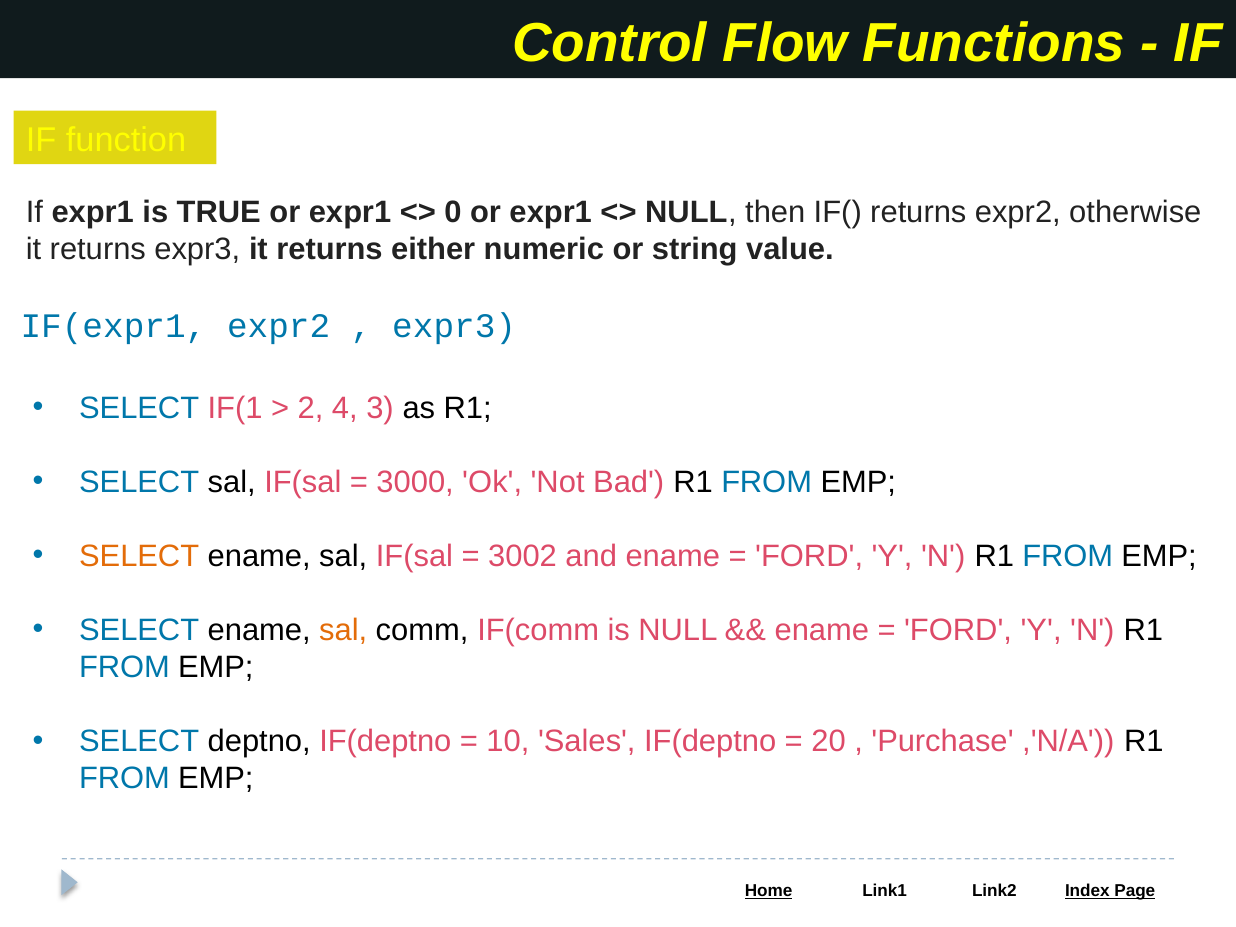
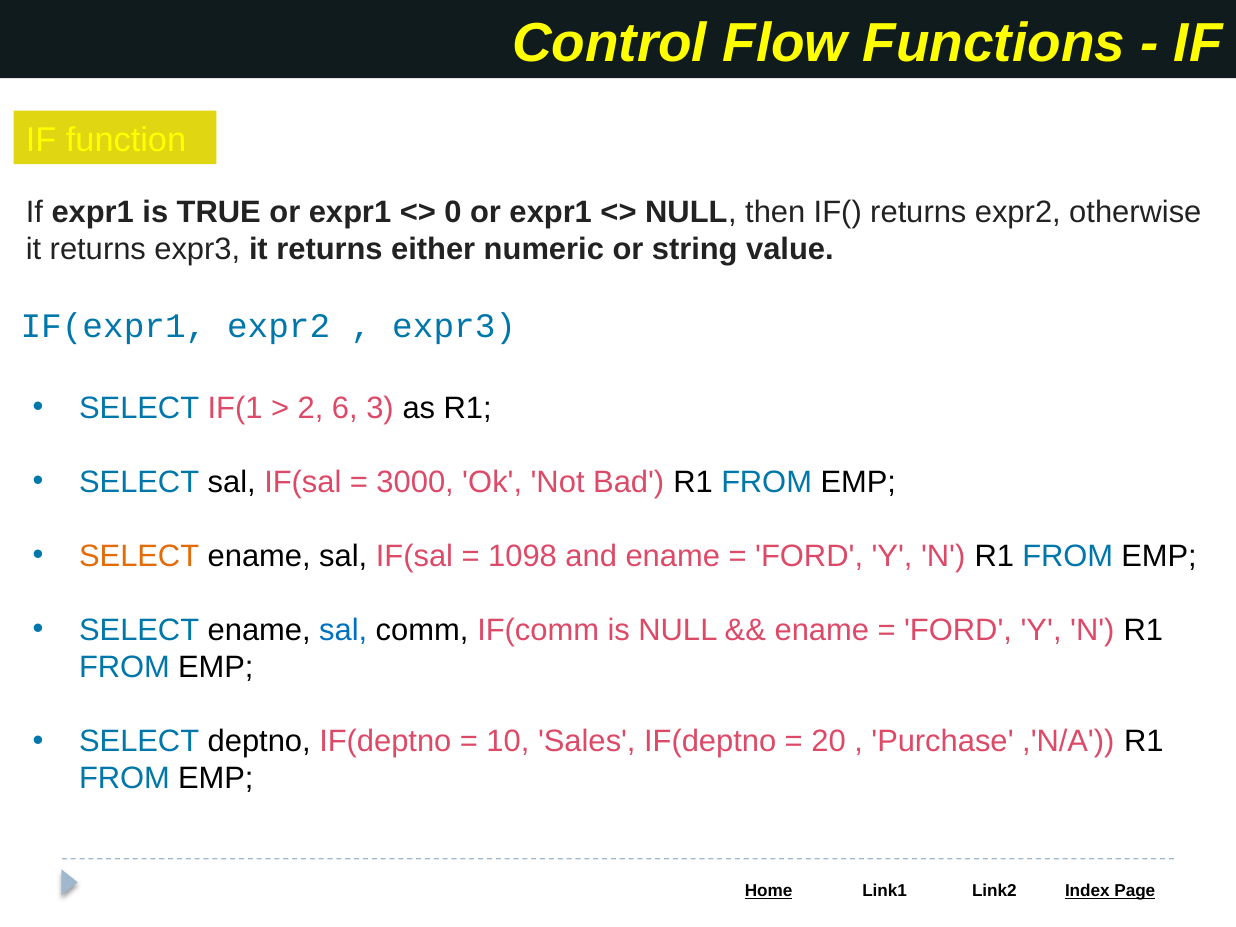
4: 4 -> 6 (345, 408)
3002: 3002 -> 1098 (522, 556)
sal colour: orange -> blue (343, 630)
